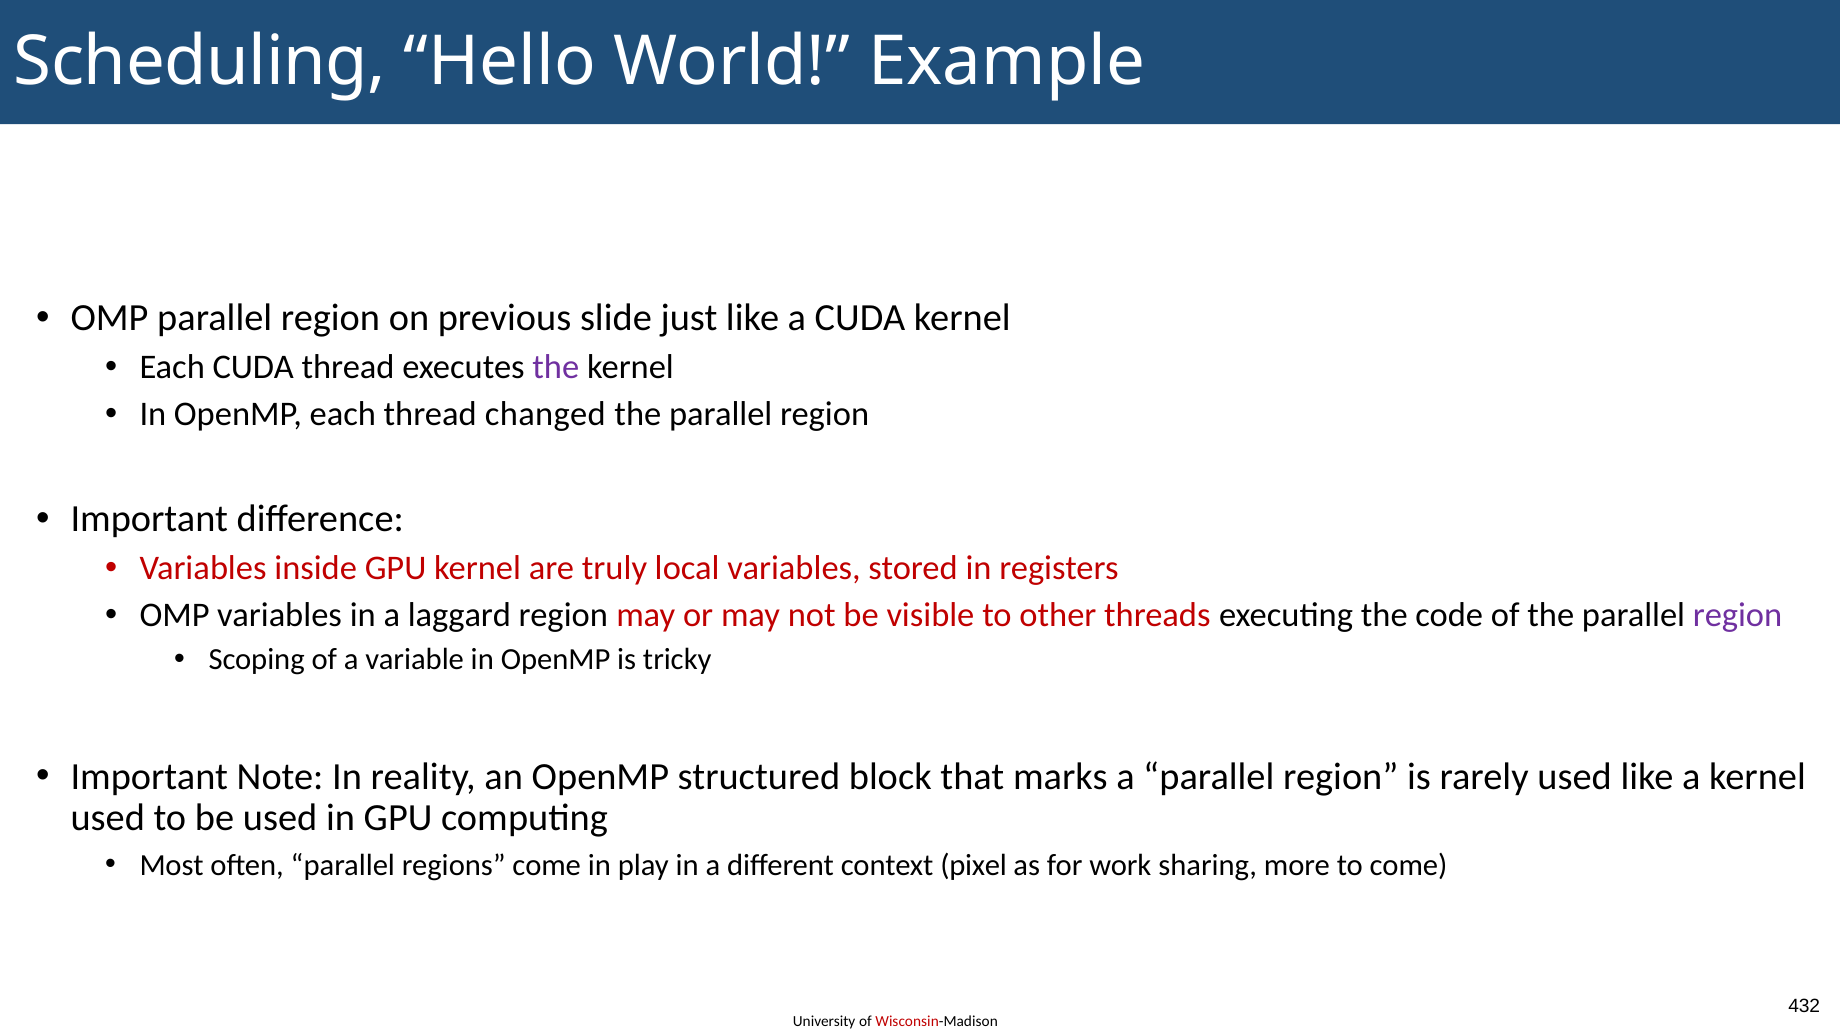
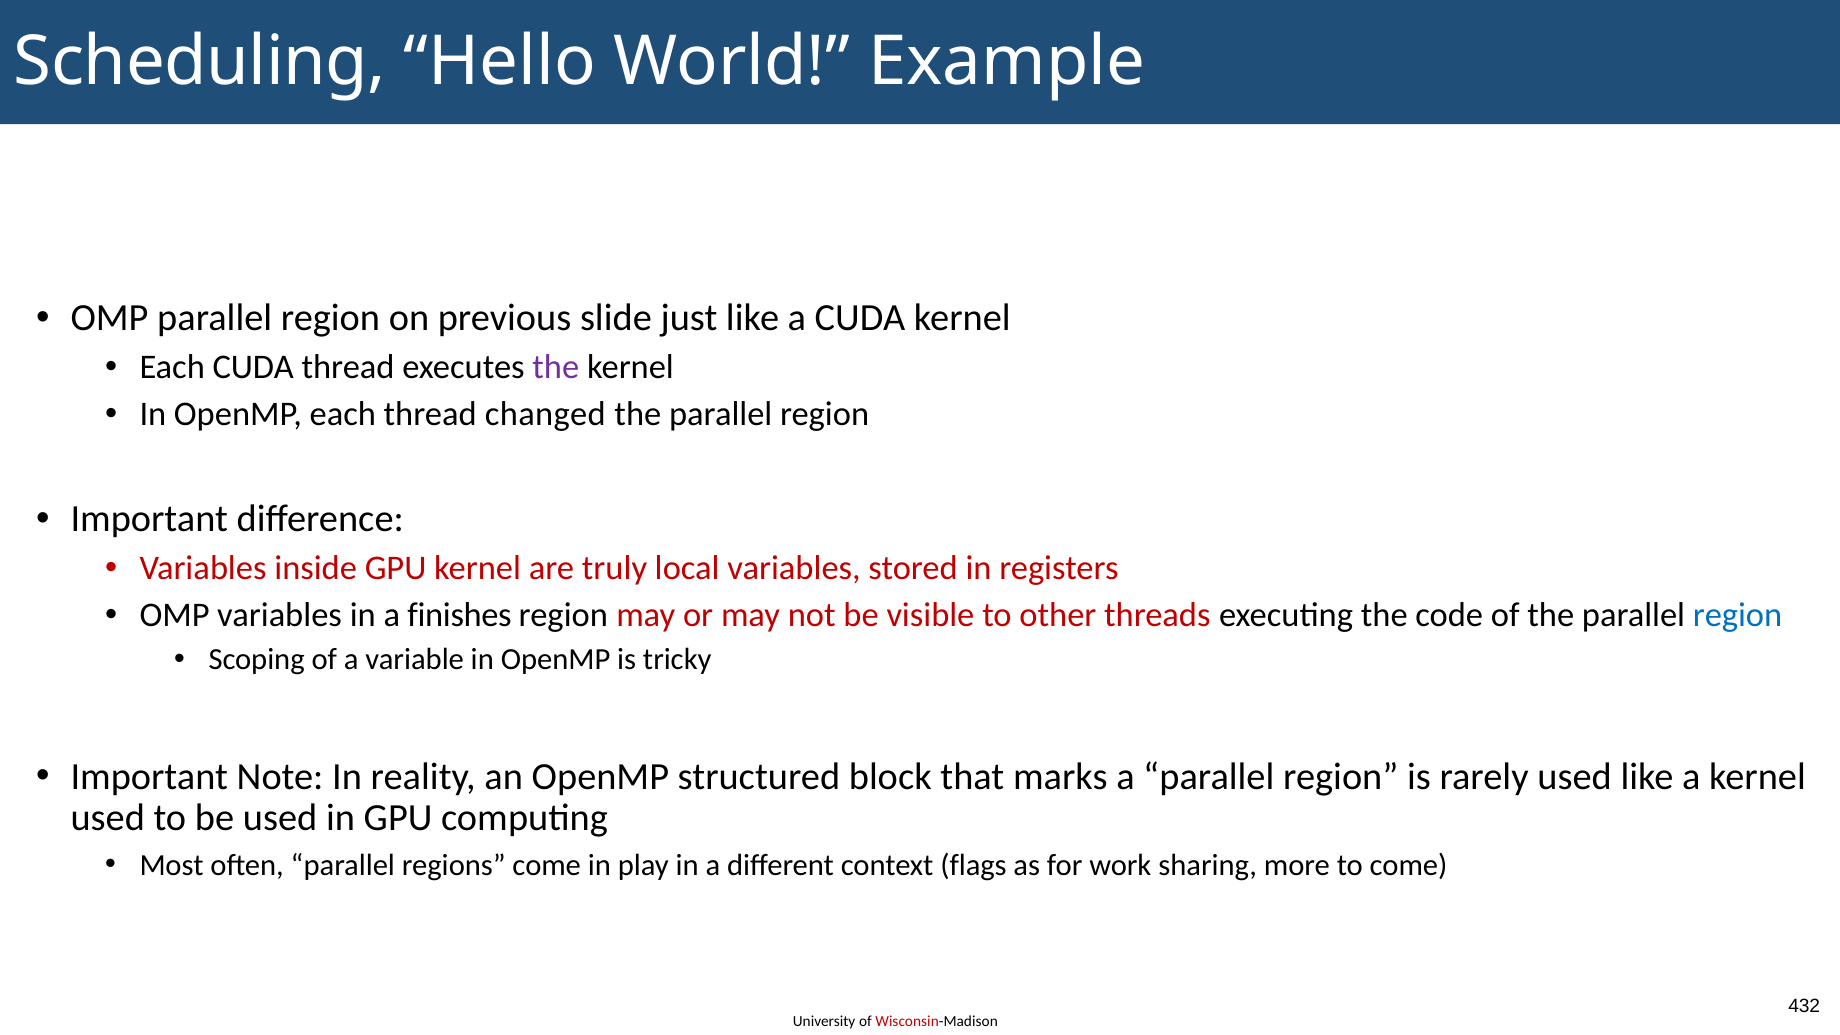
laggard: laggard -> finishes (460, 615)
region colour: purple -> blue (1738, 615)
pixel: pixel -> flags (974, 865)
